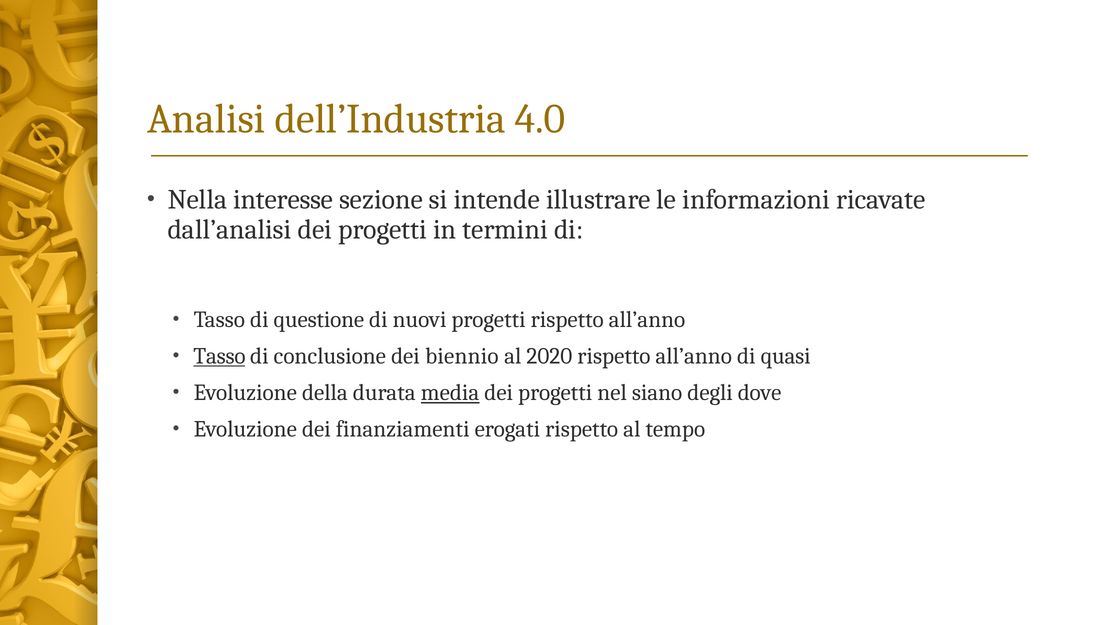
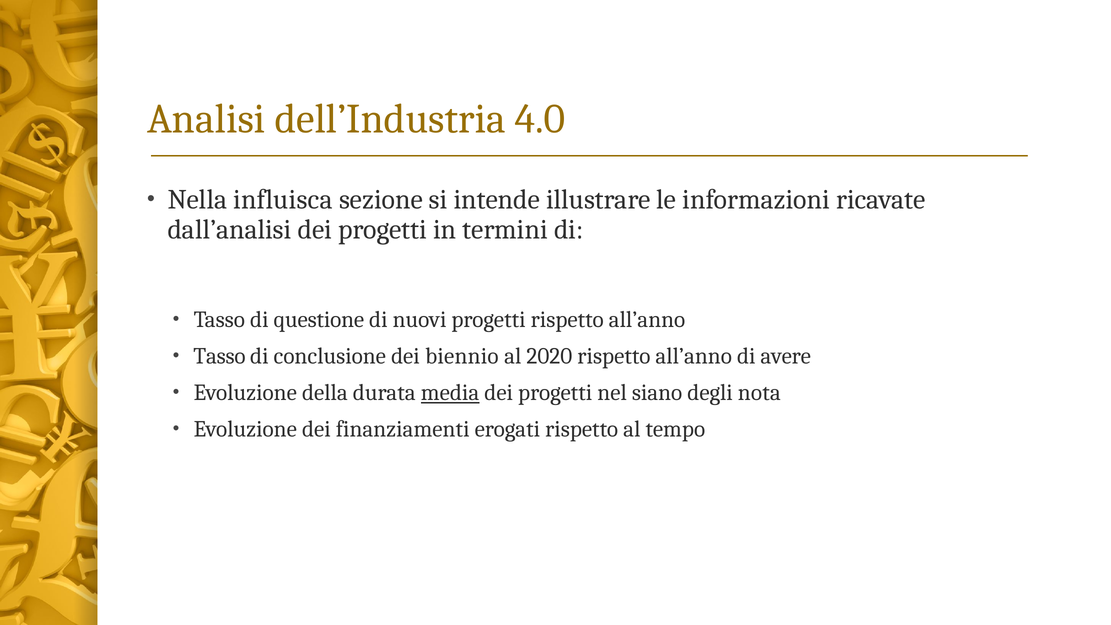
interesse: interesse -> influisca (283, 200)
Tasso underline: present -> none (219, 356)
quasi: quasi -> avere (786, 356)
dove: dove -> nota (759, 393)
